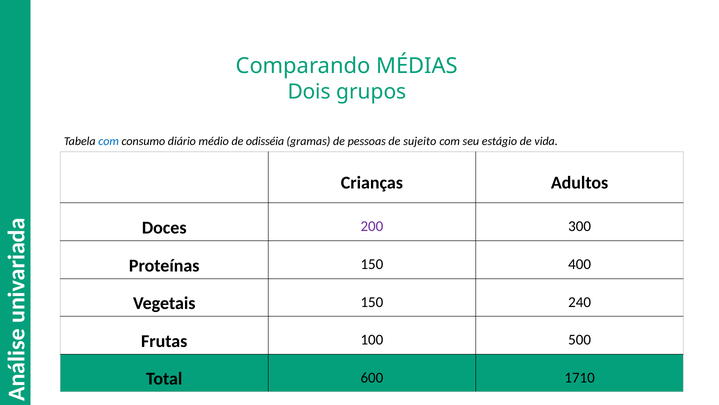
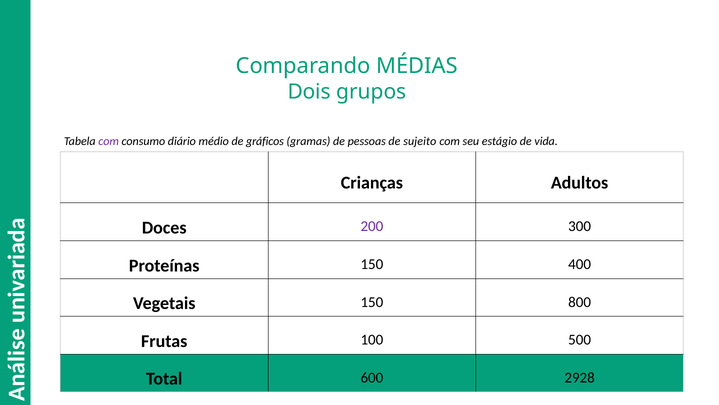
com colour: blue -> purple (109, 141)
odisséia: odisséia -> gráficos (265, 141)
240: 240 -> 800 (580, 302)
1710: 1710 -> 2928 (580, 377)
